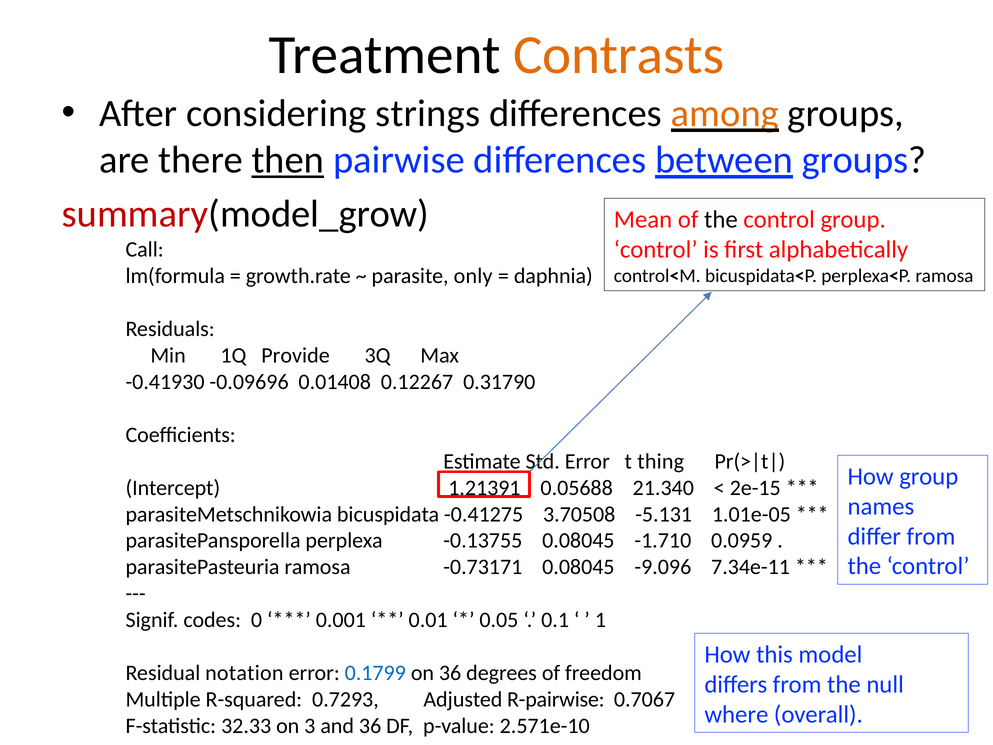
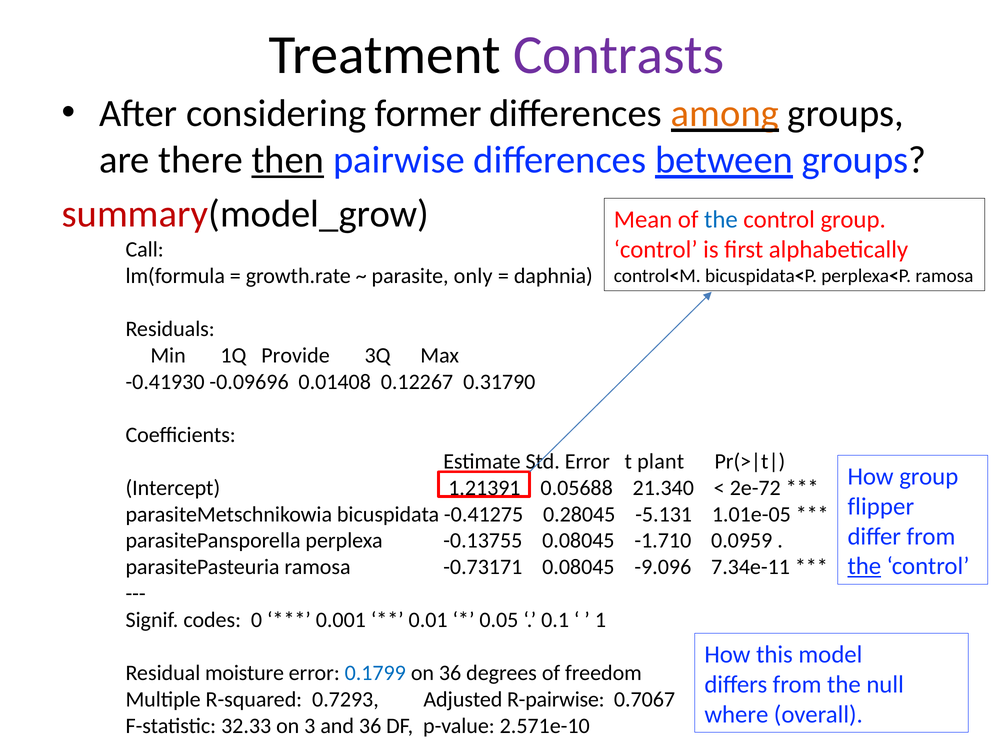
Contrasts colour: orange -> purple (619, 55)
strings: strings -> former (428, 114)
the colour: black -> blue (721, 220)
thing: thing -> plant (661, 461)
2e-15: 2e-15 -> 2e-72 (755, 488)
names: names -> flipper (881, 506)
3.70508: 3.70508 -> 0.28045 (579, 514)
the underline: none -> present (864, 566)
notation: notation -> moisture (245, 673)
